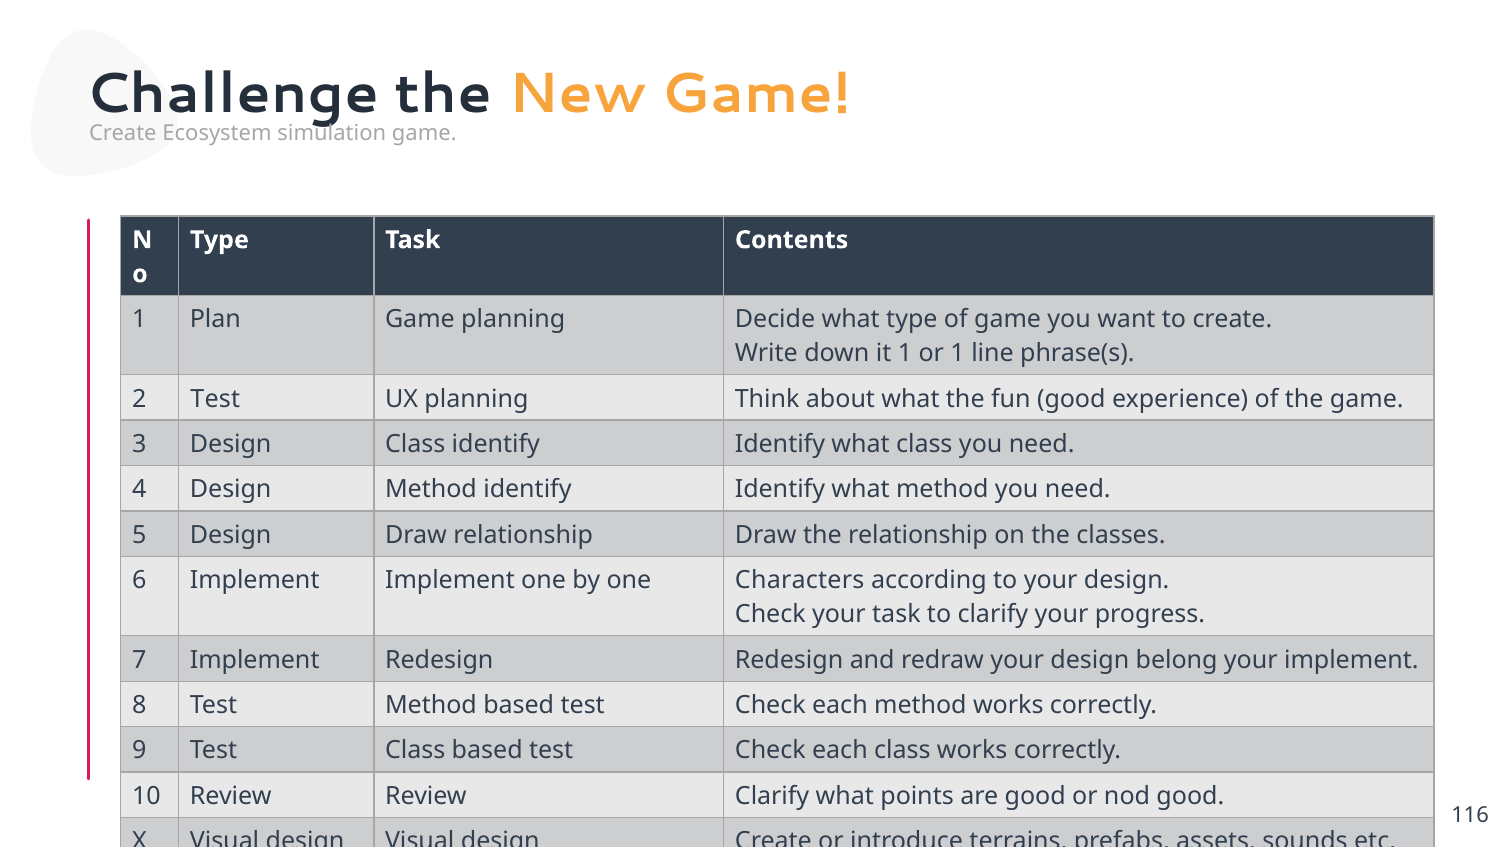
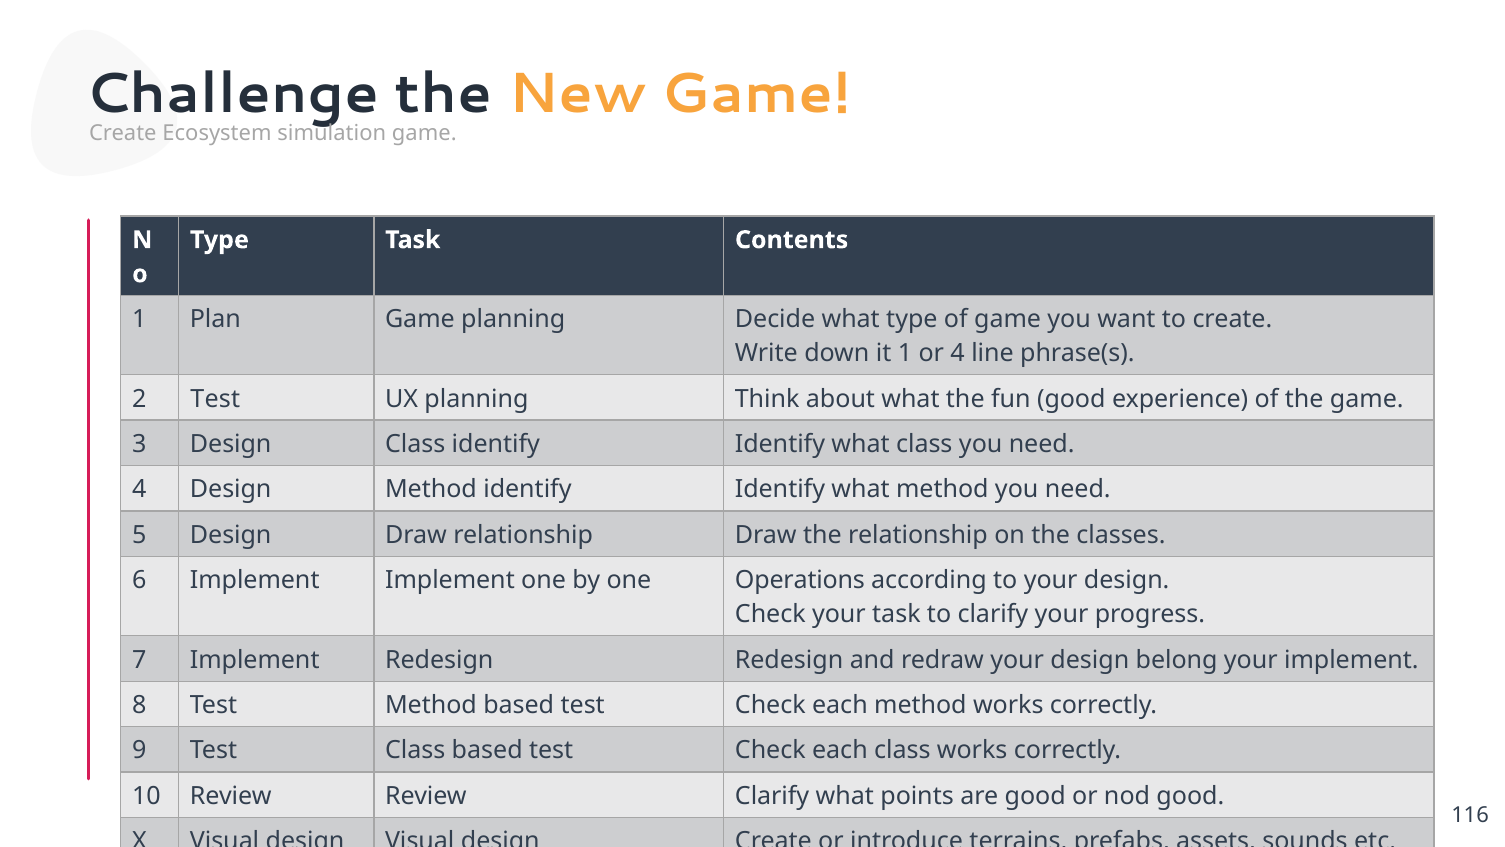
or 1: 1 -> 4 (958, 353)
Characters: Characters -> Operations (800, 580)
